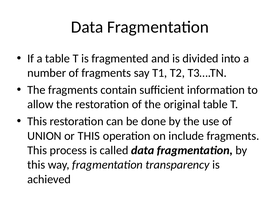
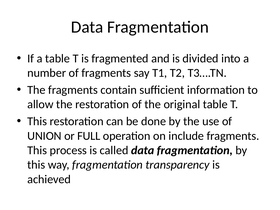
or THIS: THIS -> FULL (89, 136)
